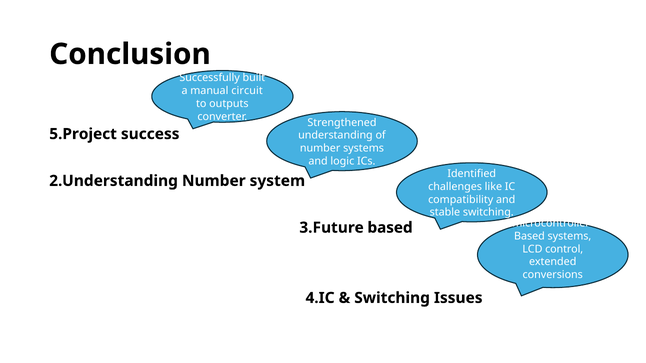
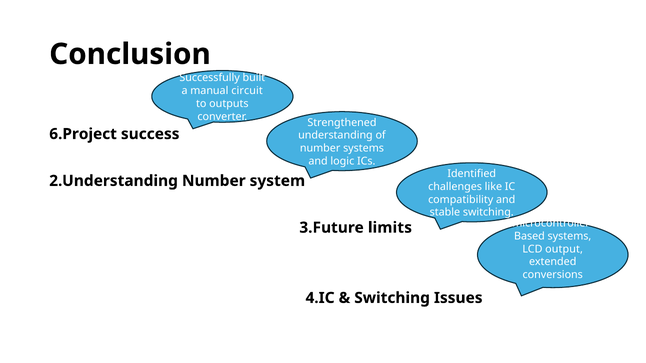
5.Project: 5.Project -> 6.Project (83, 134)
3.Future based: based -> limits (390, 228)
control: control -> output (564, 249)
